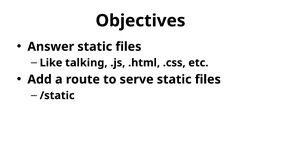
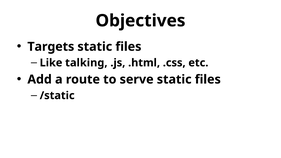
Answer: Answer -> Targets (51, 47)
